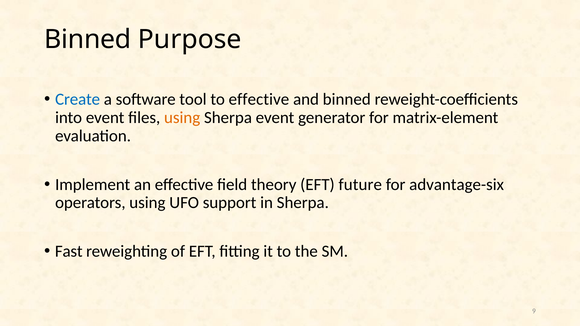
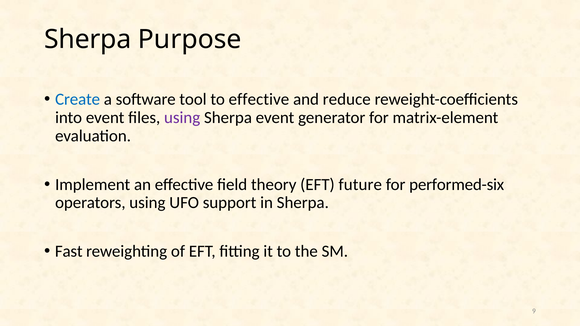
Binned: Binned -> Sherpa (88, 39)
and binned: binned -> reduce (347, 99)
using colour: orange -> purple (182, 118)
advantage-six: advantage-six -> performed-six (457, 185)
